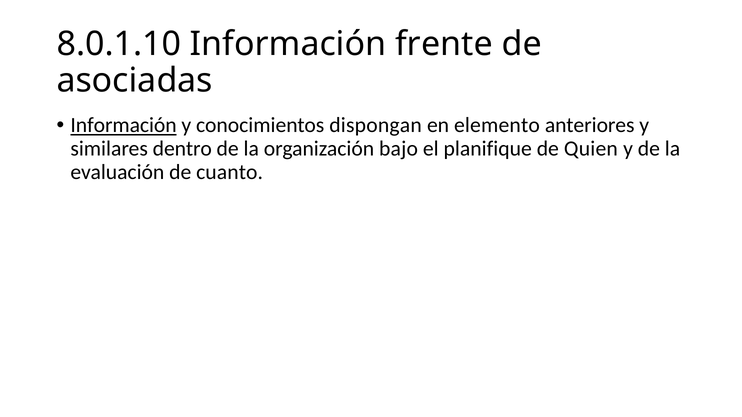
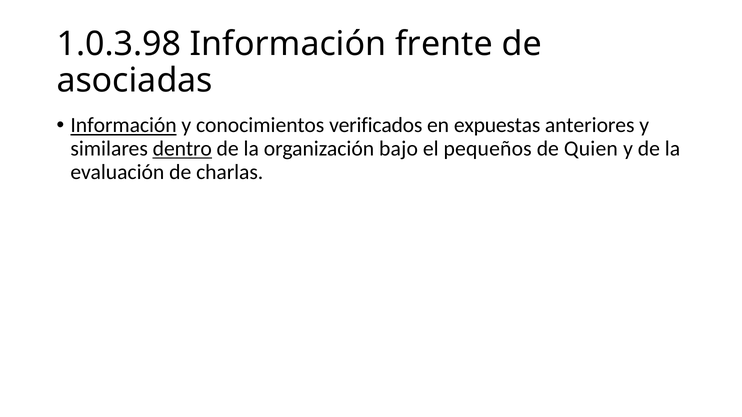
8.0.1.10: 8.0.1.10 -> 1.0.3.98 (119, 44)
dispongan: dispongan -> verificados (376, 125)
elemento: elemento -> expuestas (497, 125)
dentro underline: none -> present (182, 149)
planifique: planifique -> pequeños (488, 149)
cuanto: cuanto -> charlas (230, 172)
